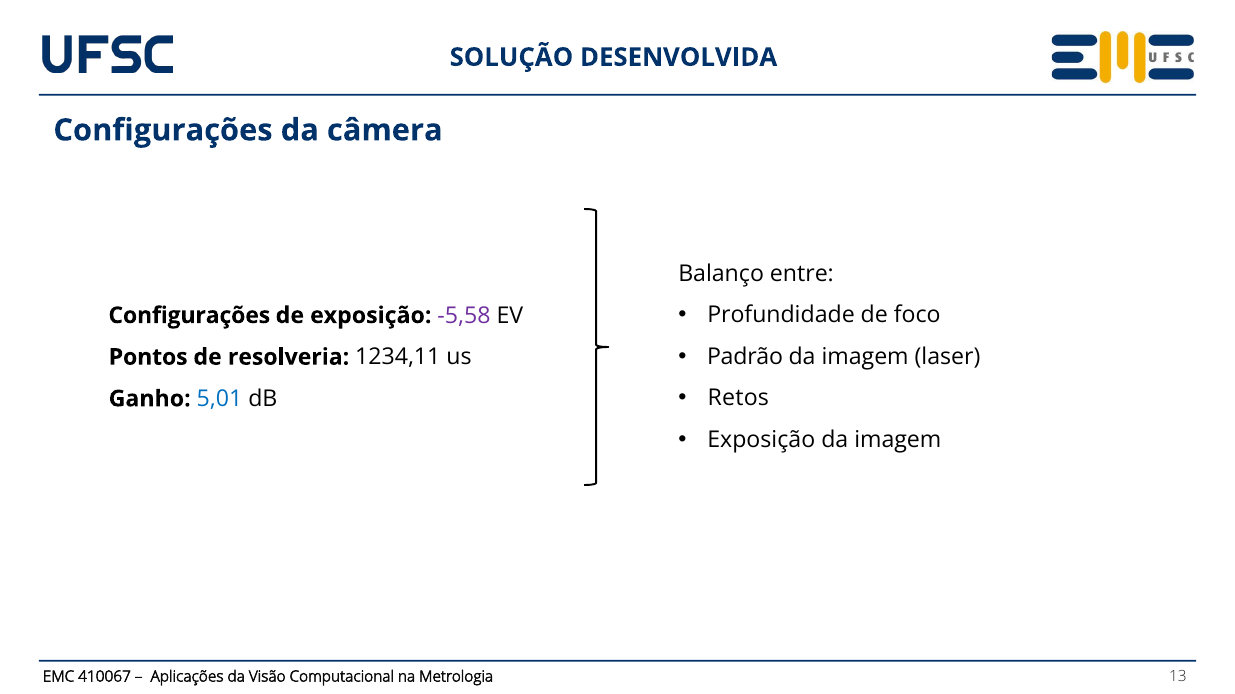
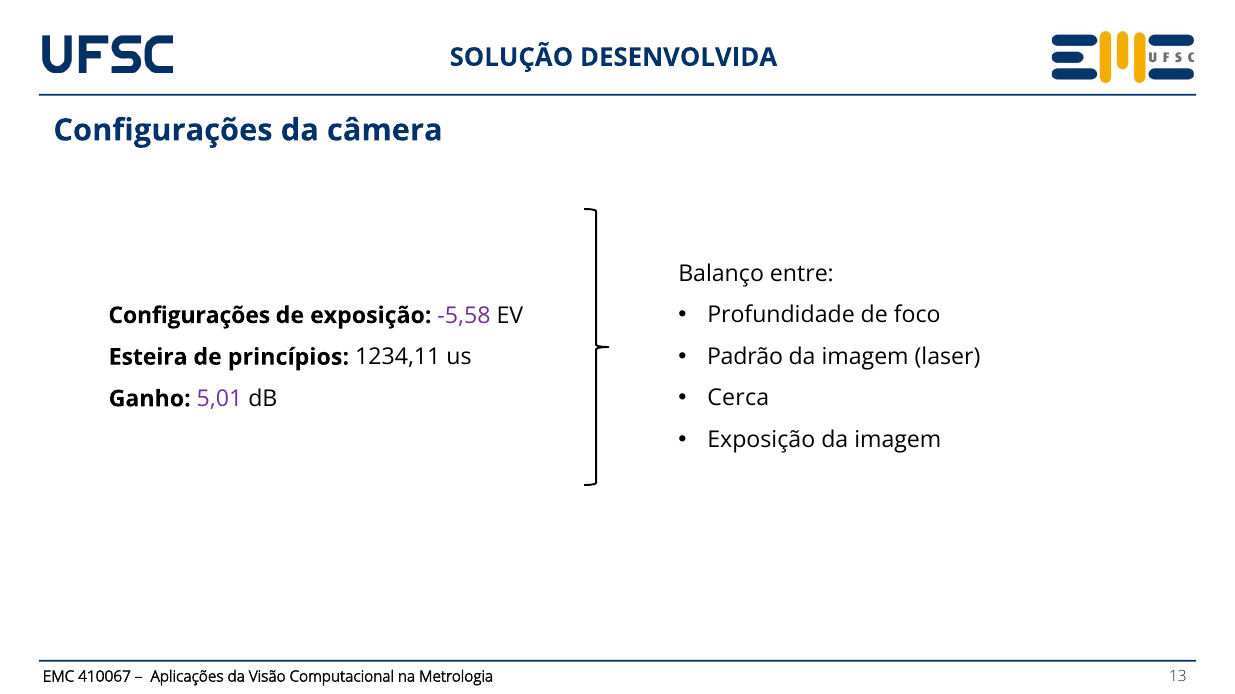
Pontos: Pontos -> Esteira (148, 357)
resolveria: resolveria -> princípios (288, 357)
Retos: Retos -> Cerca (738, 399)
5,01 colour: blue -> purple (219, 399)
